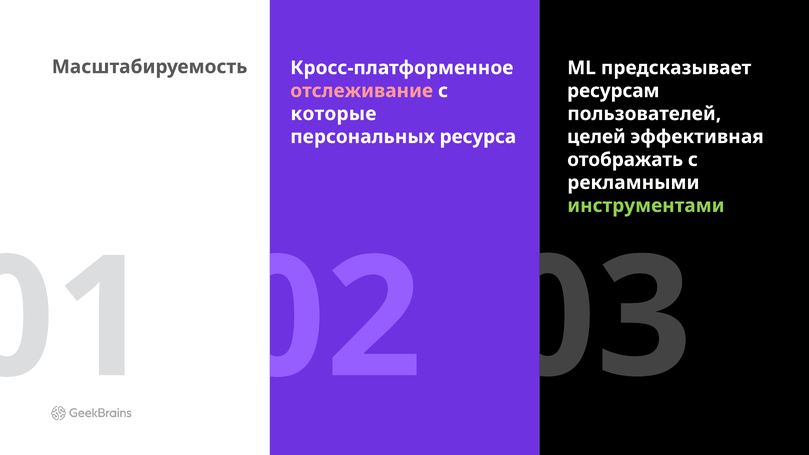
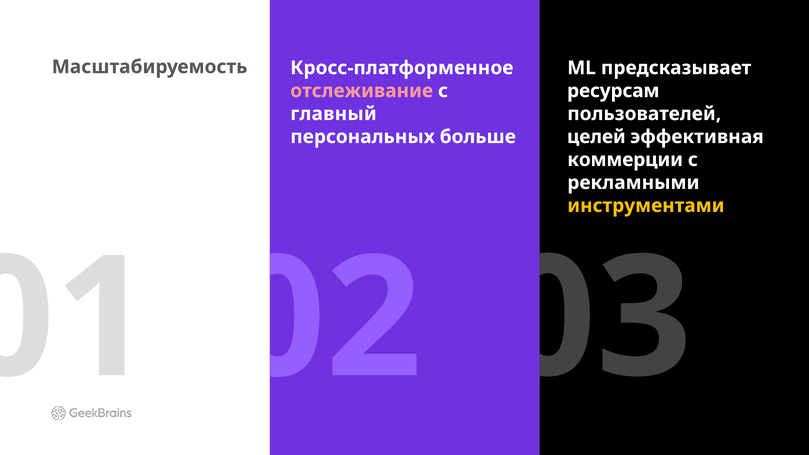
которые: которые -> главный (333, 114)
ресурса: ресурса -> больше (478, 137)
отображать: отображать -> коммерции (625, 160)
инструментами colour: light green -> yellow (646, 206)
